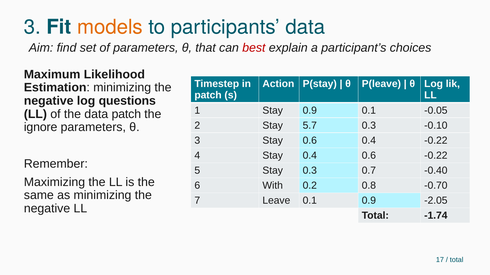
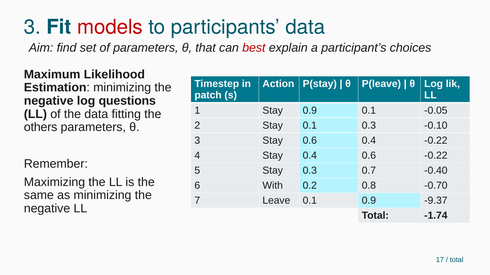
models colour: orange -> red (110, 27)
data patch: patch -> fitting (126, 114)
Stay 5.7: 5.7 -> 0.1 (310, 126)
ignore: ignore -> others (41, 127)
-2.05: -2.05 -> -9.37 (436, 201)
